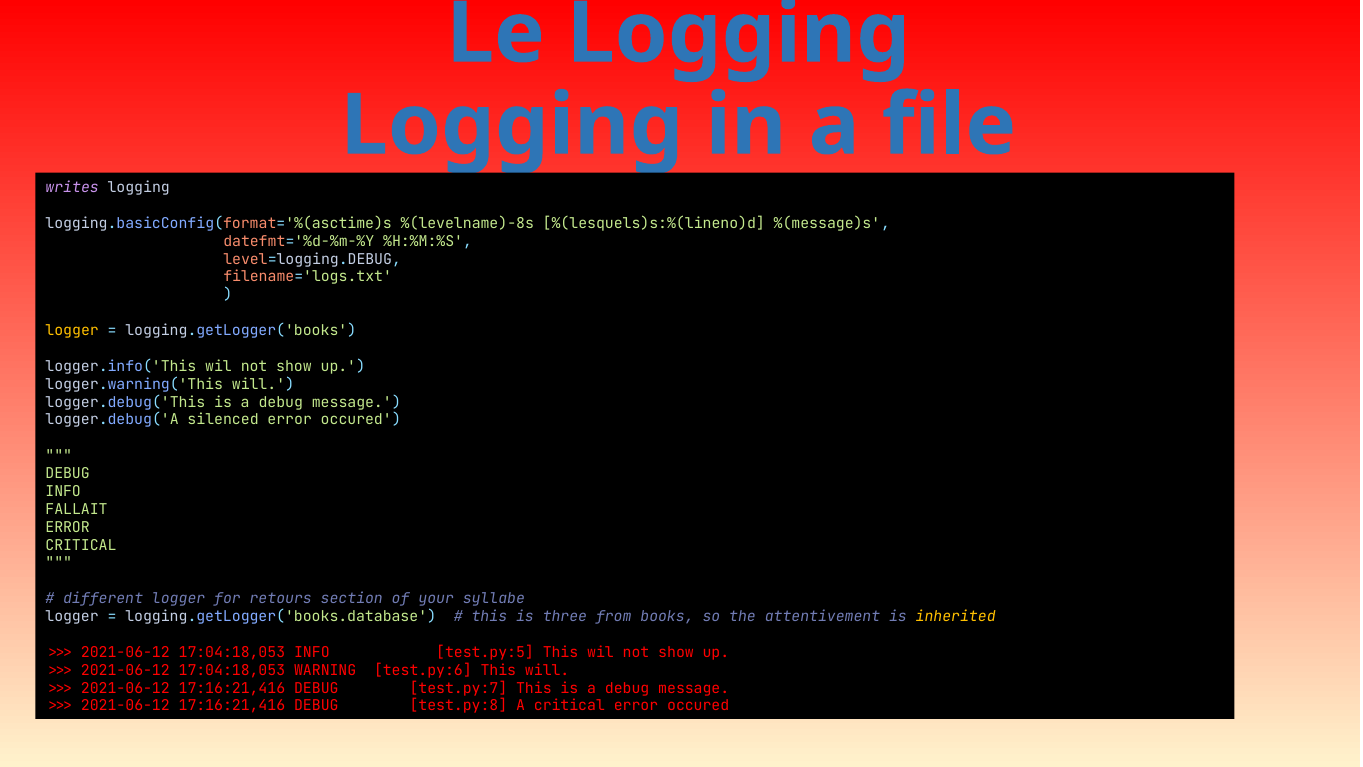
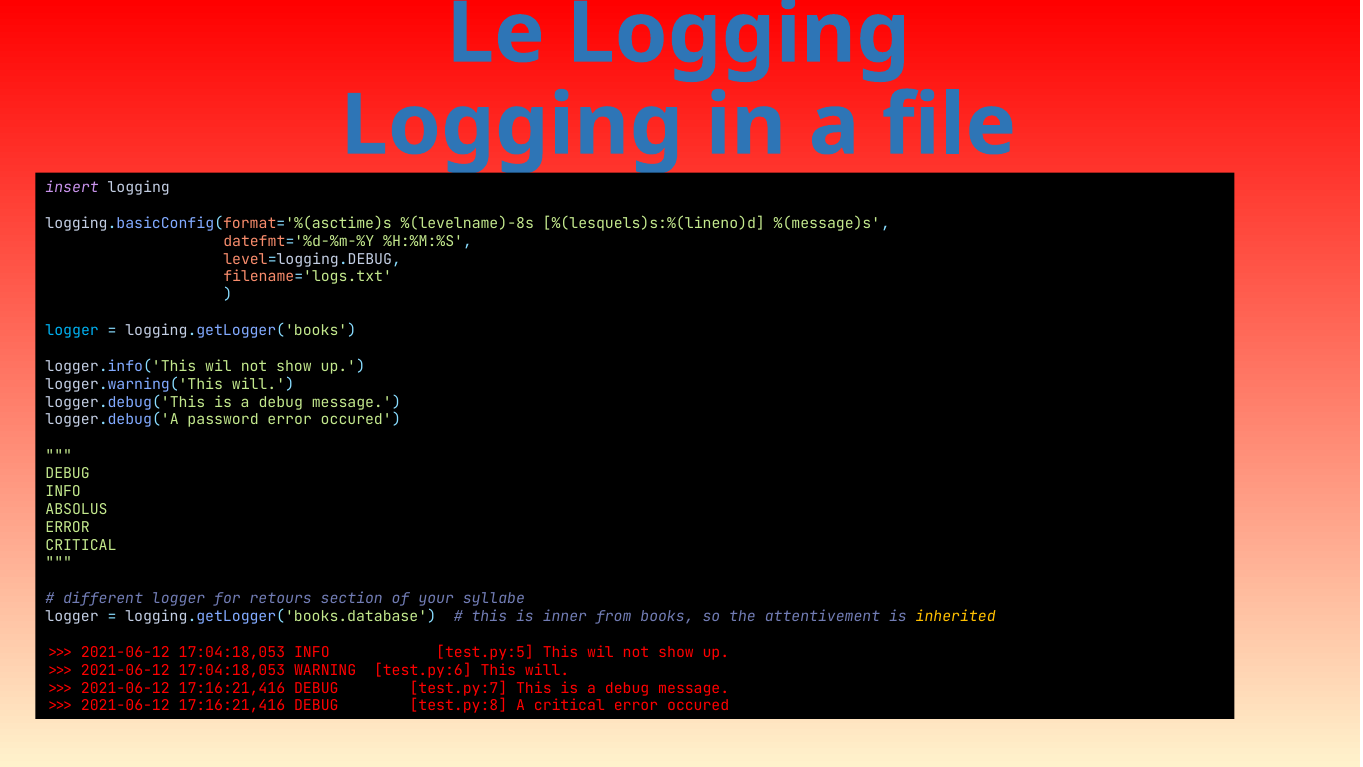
writes: writes -> insert (72, 188)
logger colour: yellow -> light blue (72, 330)
silenced: silenced -> password (223, 420)
FALLAIT: FALLAIT -> ABSOLUS (77, 509)
three: three -> inner (565, 616)
